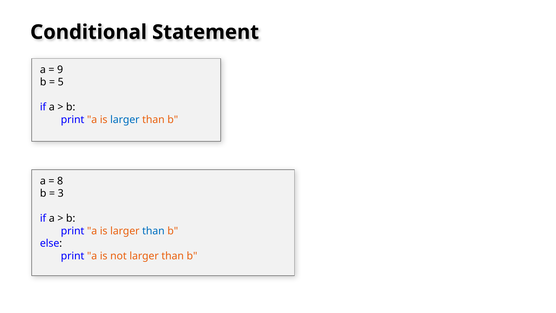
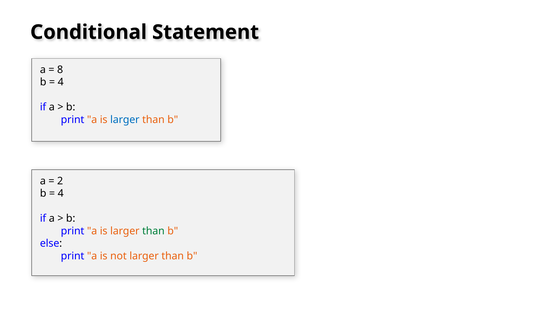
9: 9 -> 8 (60, 70)
5: 5 -> 4 (61, 82)
8: 8 -> 2 (60, 181)
3: 3 -> 4 (61, 193)
than colour: blue -> green (153, 231)
